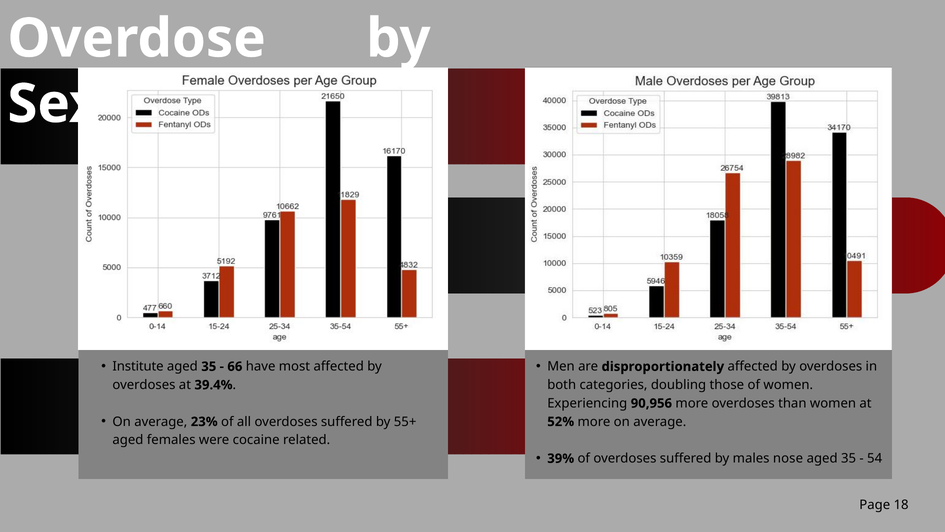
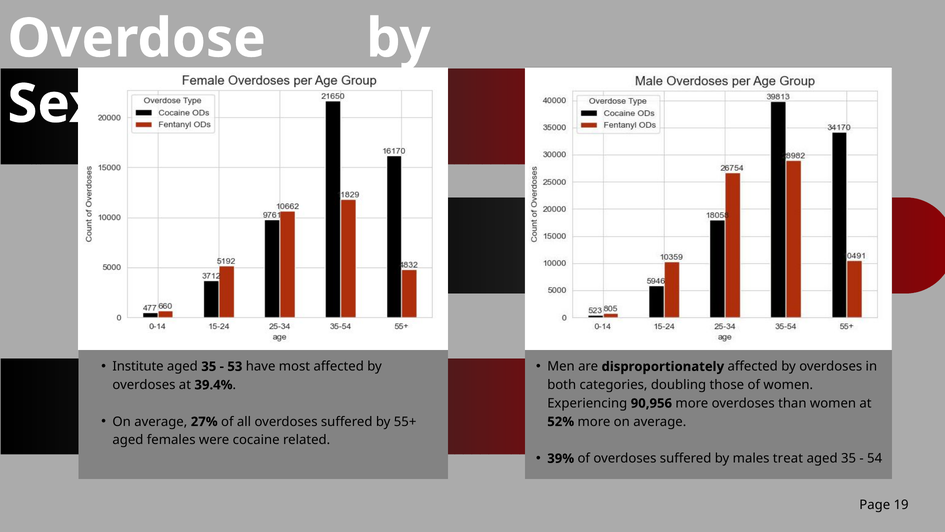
66: 66 -> 53 (235, 366)
23%: 23% -> 27% (204, 421)
nose: nose -> treat (788, 458)
18: 18 -> 19 (901, 505)
